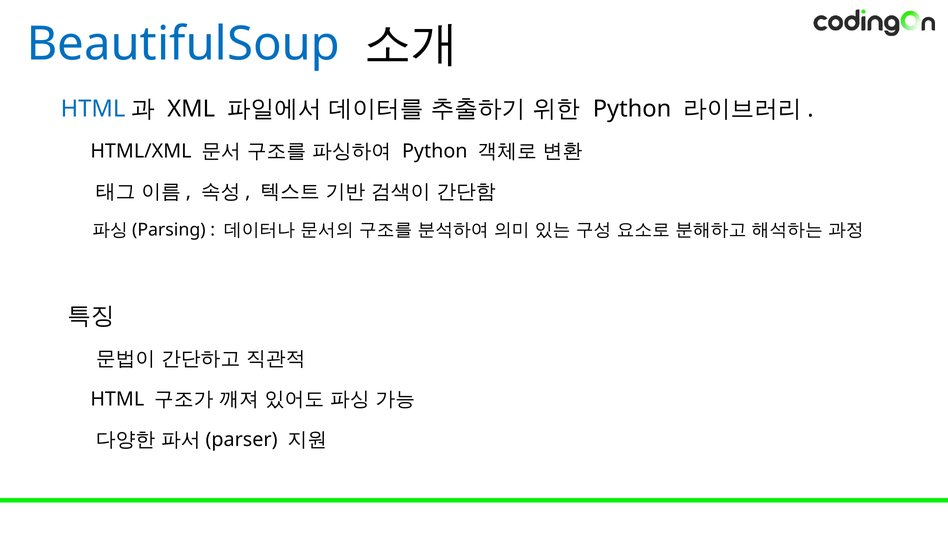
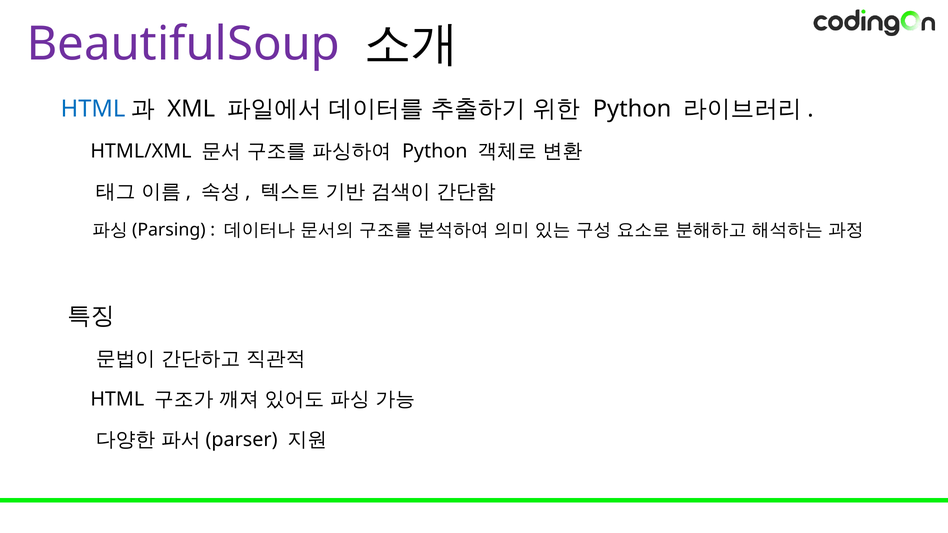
BeautifulSoup colour: blue -> purple (183, 44)
